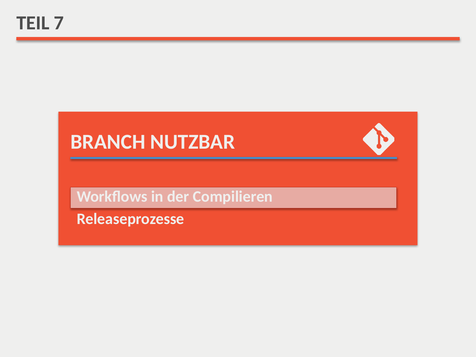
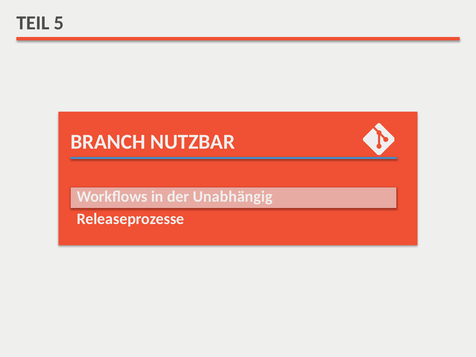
7: 7 -> 5 (59, 23)
Compilieren: Compilieren -> Unabhängig (233, 197)
